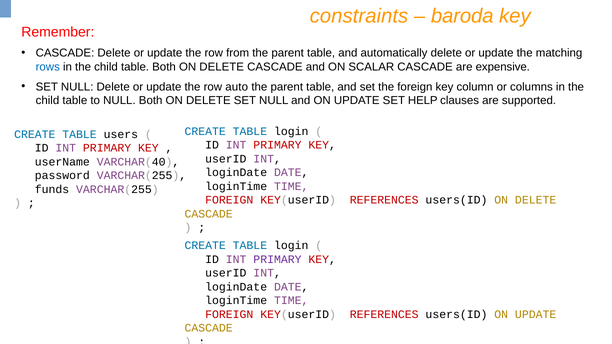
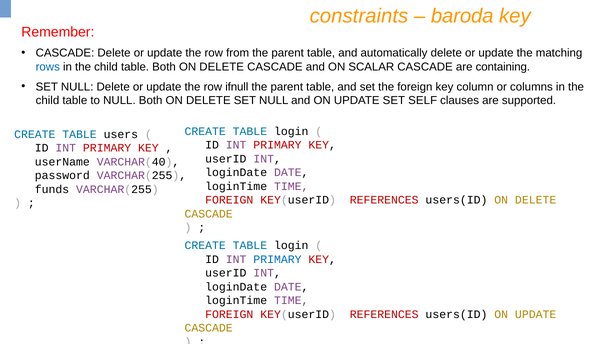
expensive: expensive -> containing (503, 67)
auto: auto -> ifnull (237, 87)
HELP: HELP -> SELF (423, 101)
PRIMARY colour: purple -> blue (277, 259)
